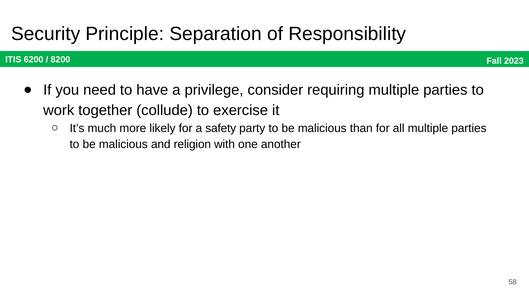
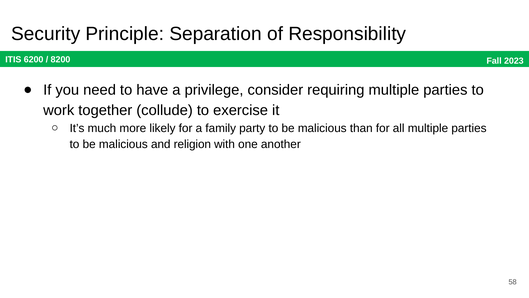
safety: safety -> family (221, 128)
